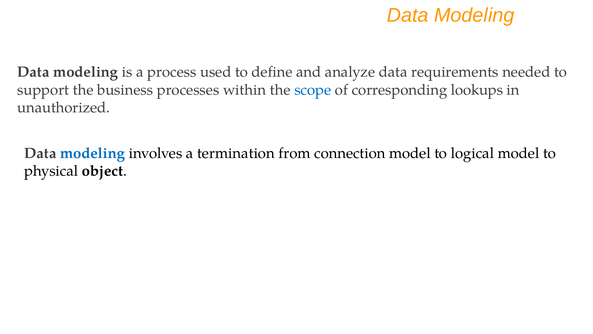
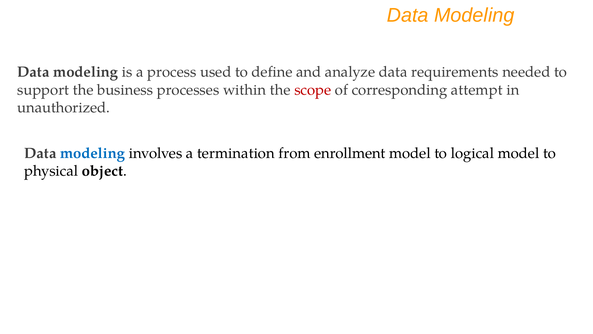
scope colour: blue -> red (313, 90)
lookups: lookups -> attempt (477, 90)
connection: connection -> enrollment (350, 153)
